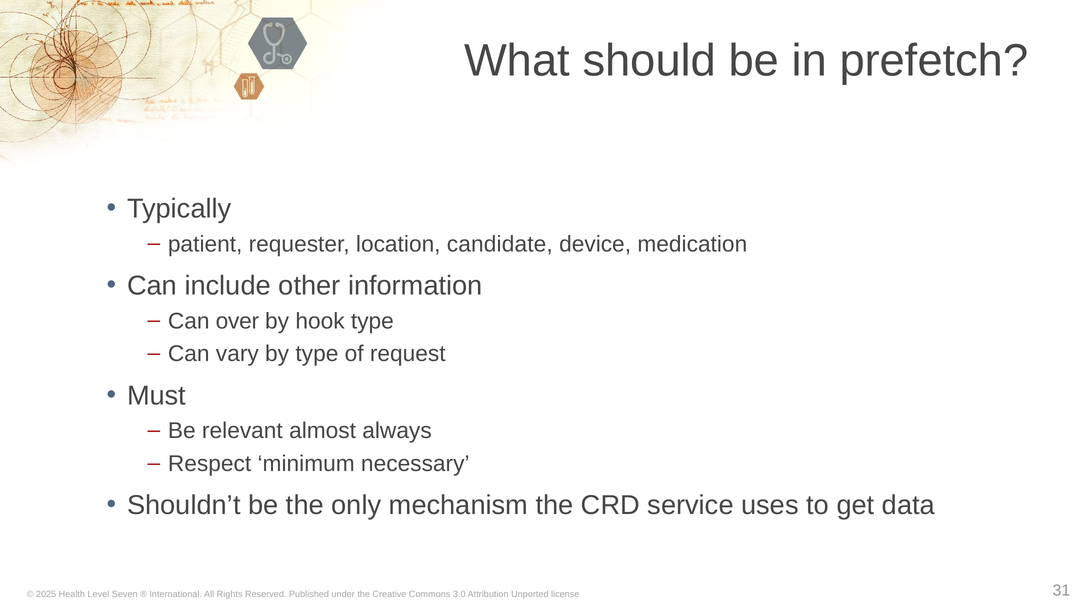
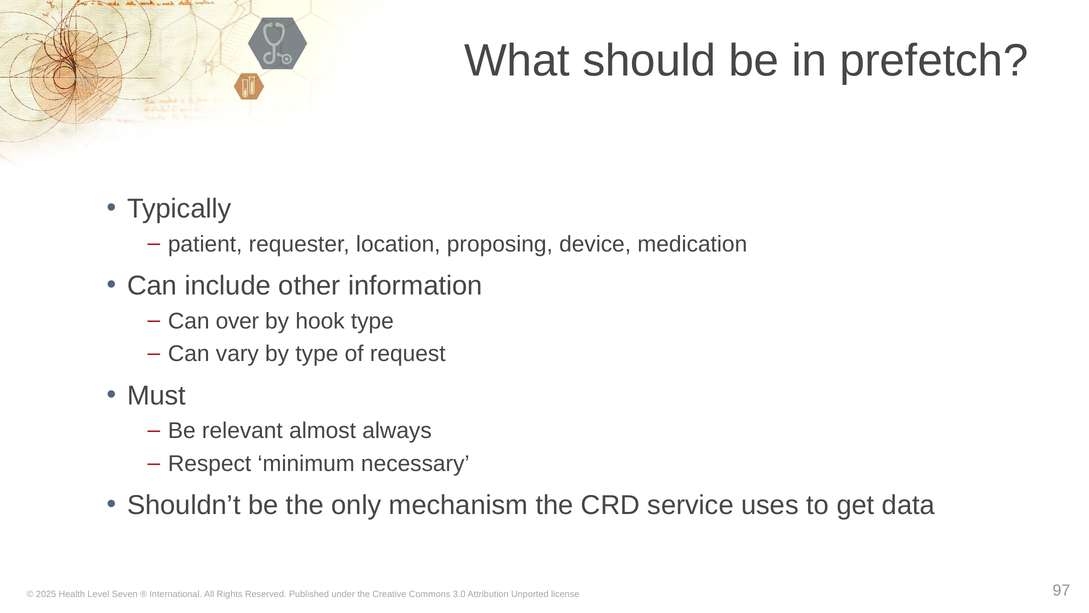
candidate: candidate -> proposing (500, 244)
31: 31 -> 97 (1061, 590)
